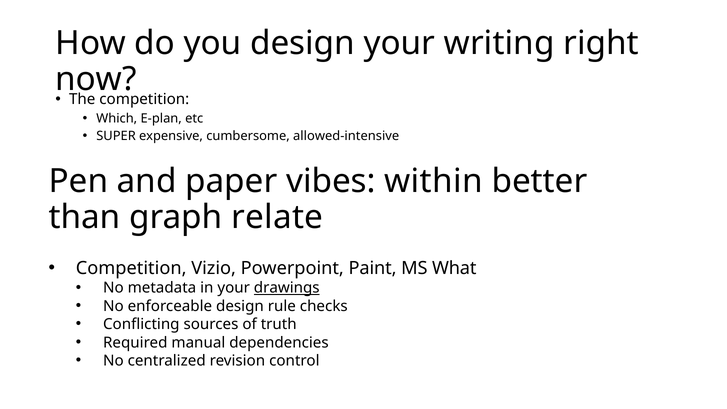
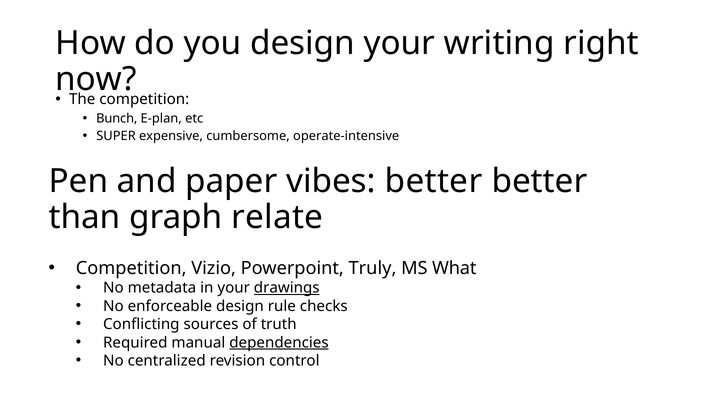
Which: Which -> Bunch (117, 118)
allowed-intensive: allowed-intensive -> operate-intensive (346, 136)
vibes within: within -> better (433, 181)
Paint: Paint -> Truly (372, 268)
dependencies underline: none -> present (279, 342)
